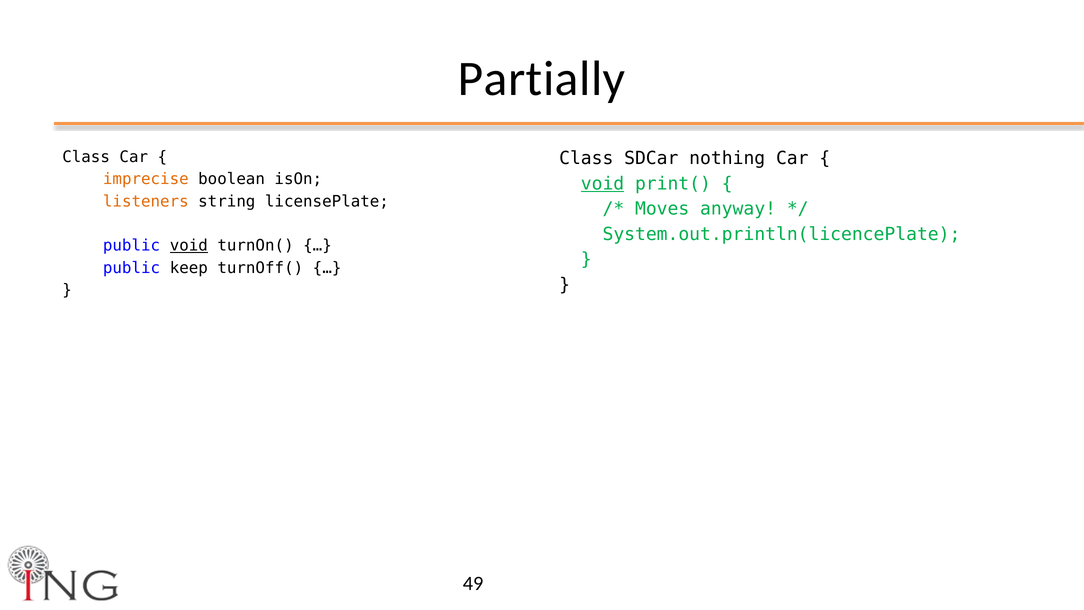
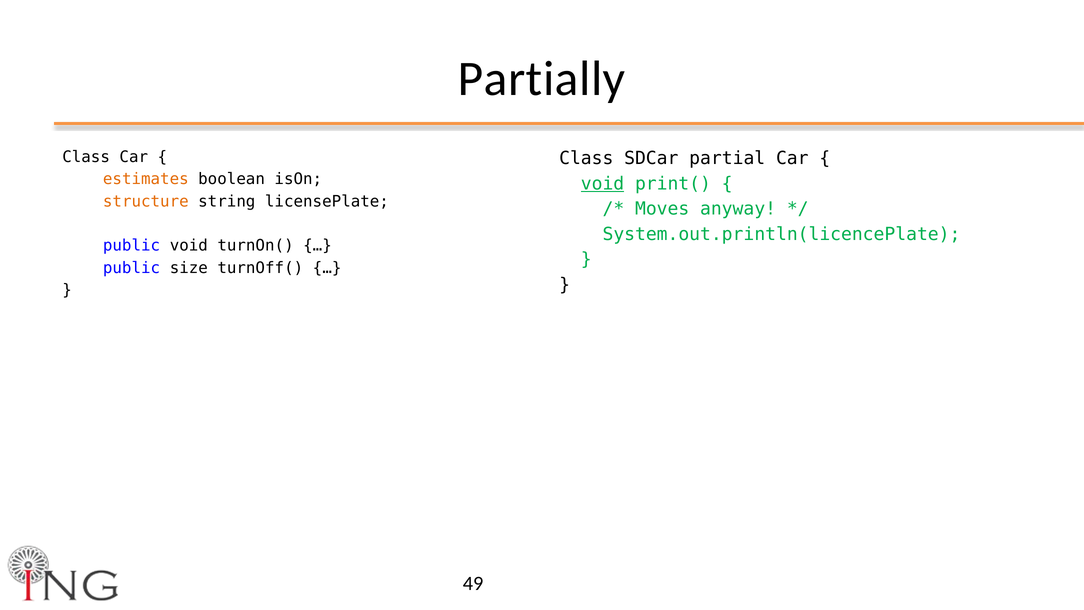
nothing: nothing -> partial (727, 158)
imprecise: imprecise -> estimates (146, 179)
listeners: listeners -> structure (146, 201)
void underline: present -> none (189, 246)
keep: keep -> size (189, 268)
